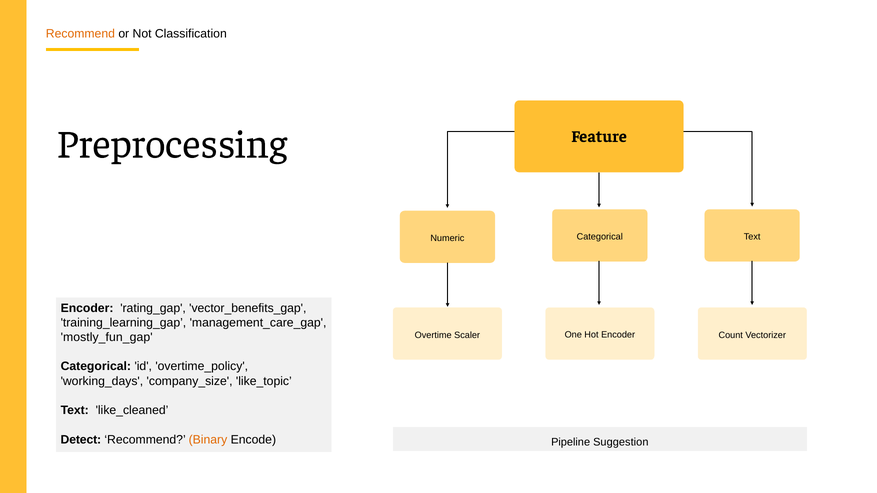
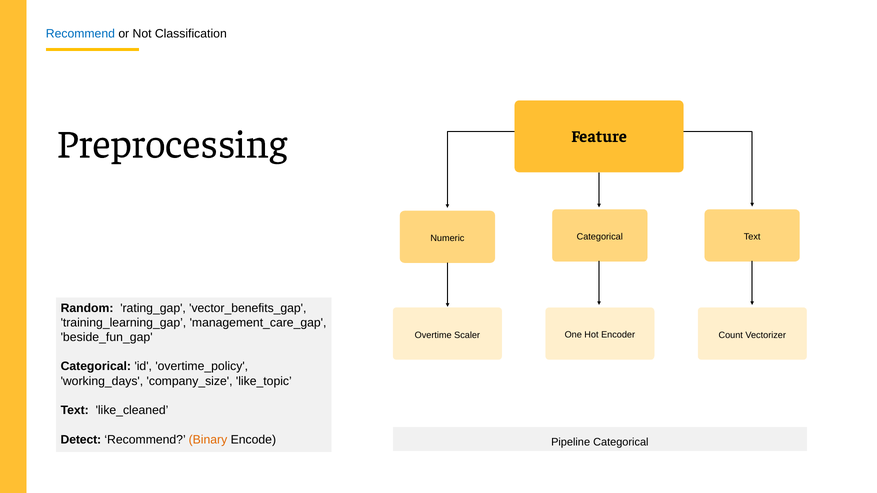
Recommend colour: orange -> blue (80, 34)
Encoder: Encoder -> Random (87, 308)
mostly_fun_gap: mostly_fun_gap -> beside_fun_gap (107, 337)
Pipeline Suggestion: Suggestion -> Categorical (621, 442)
